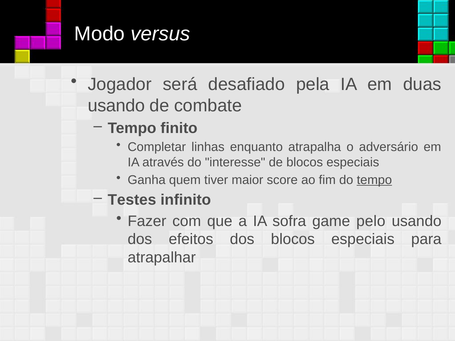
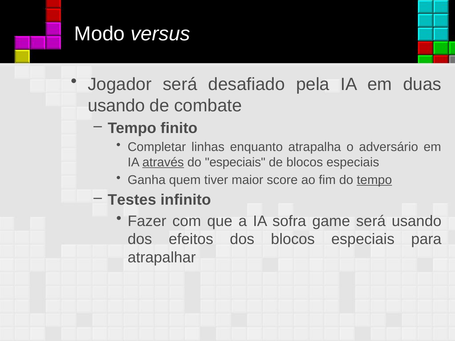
através underline: none -> present (163, 162)
do interesse: interesse -> especiais (235, 162)
game pelo: pelo -> será (371, 221)
